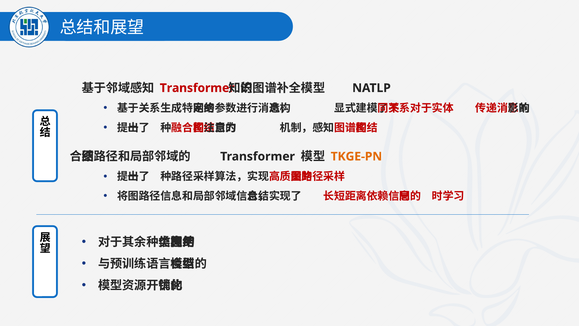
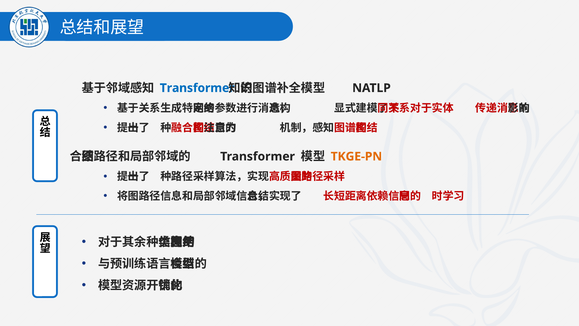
Transformer colour: red -> blue (197, 88)
